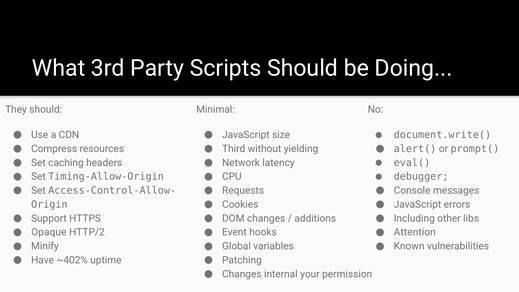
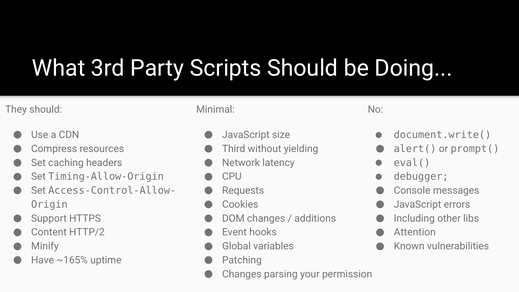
Opaque: Opaque -> Content (49, 232)
~402%: ~402% -> ~165% (72, 260)
internal: internal -> parsing (281, 274)
